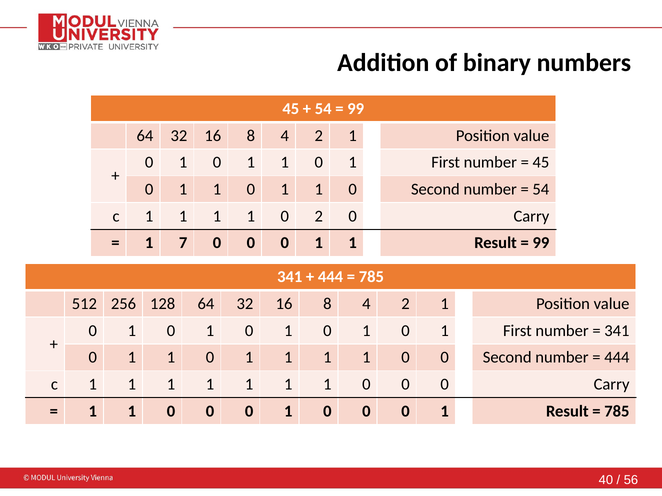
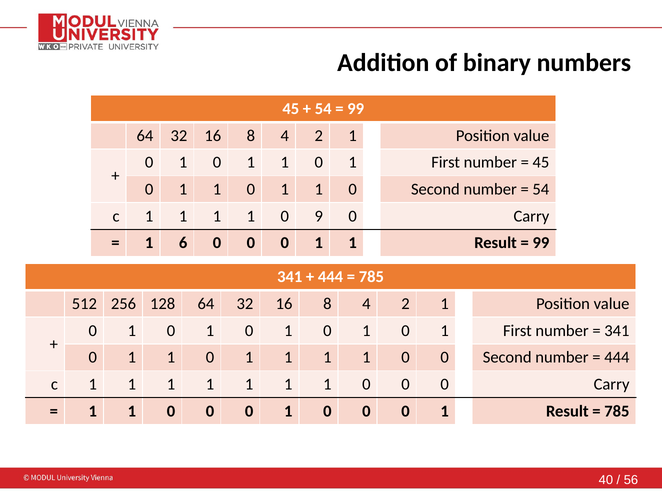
0 2: 2 -> 9 (319, 216)
7: 7 -> 6 (183, 243)
